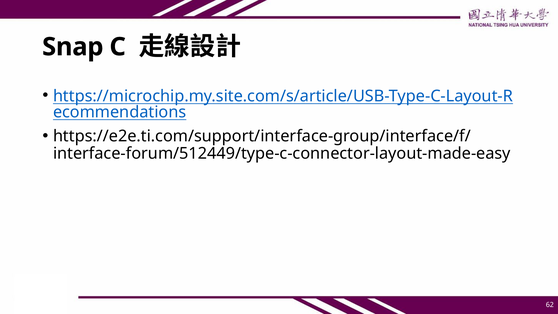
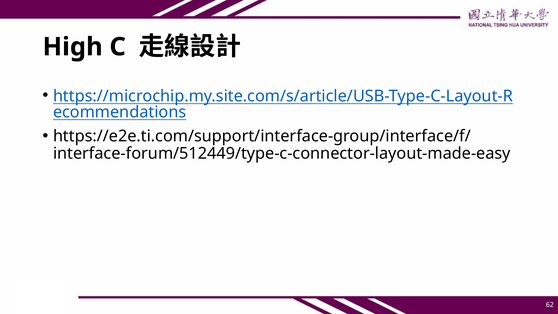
Snap: Snap -> High (73, 47)
